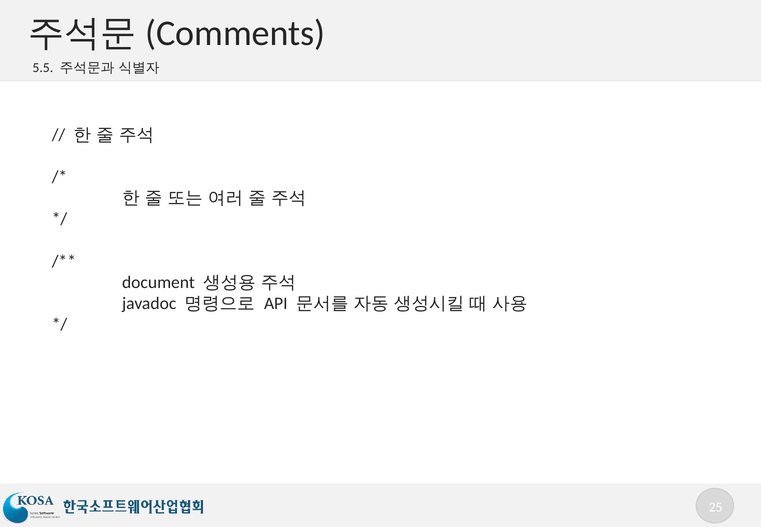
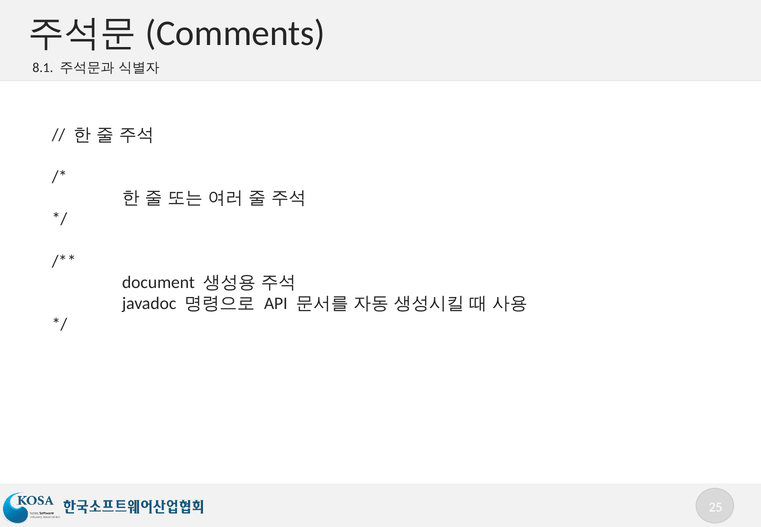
5.5: 5.5 -> 8.1 (43, 68)
